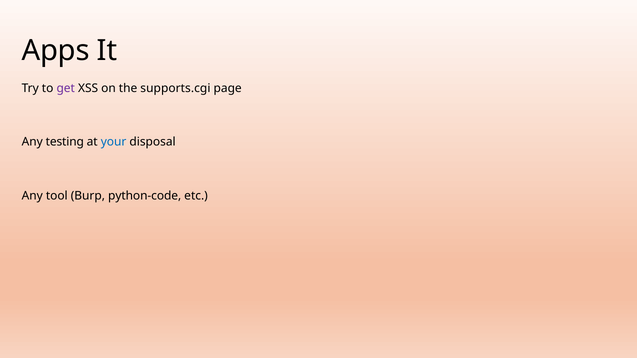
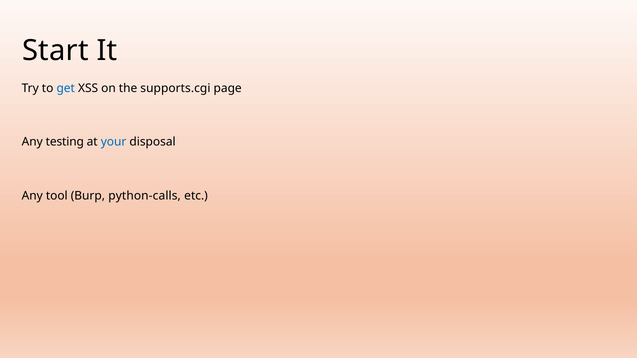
Apps: Apps -> Start (55, 51)
get colour: purple -> blue (66, 88)
python-code: python-code -> python-calls (145, 196)
